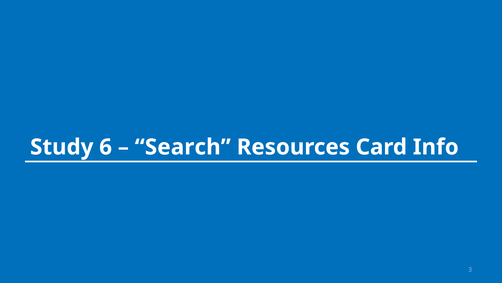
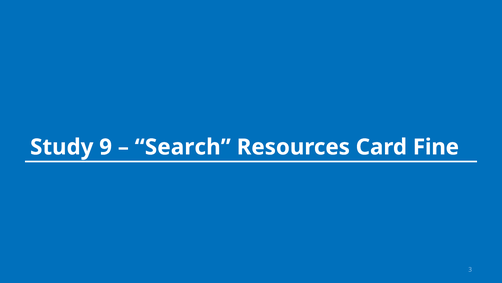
6: 6 -> 9 (106, 147)
Info: Info -> Fine (436, 147)
